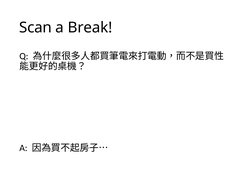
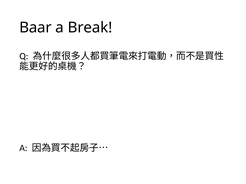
Scan: Scan -> Baar (35, 28)
